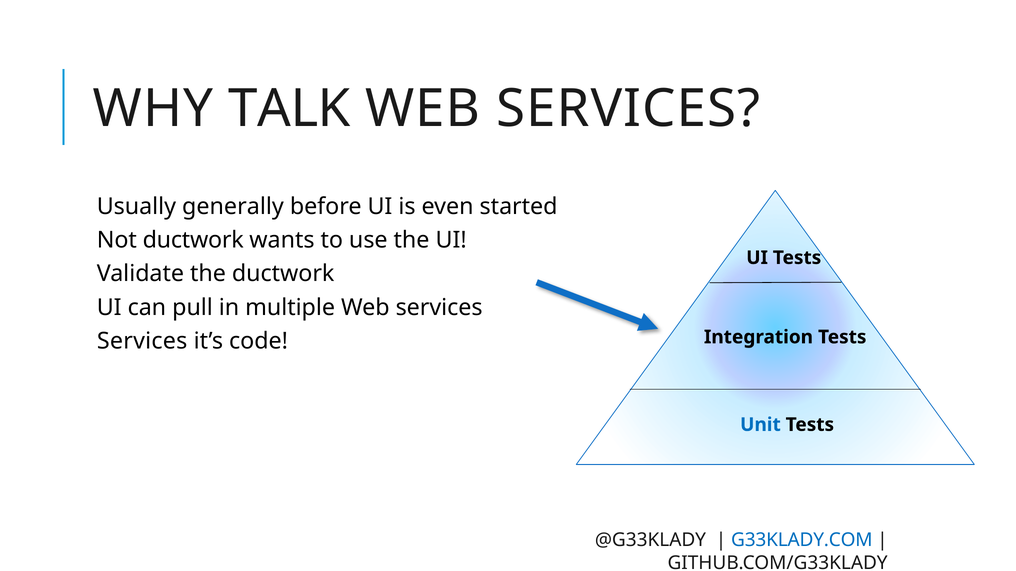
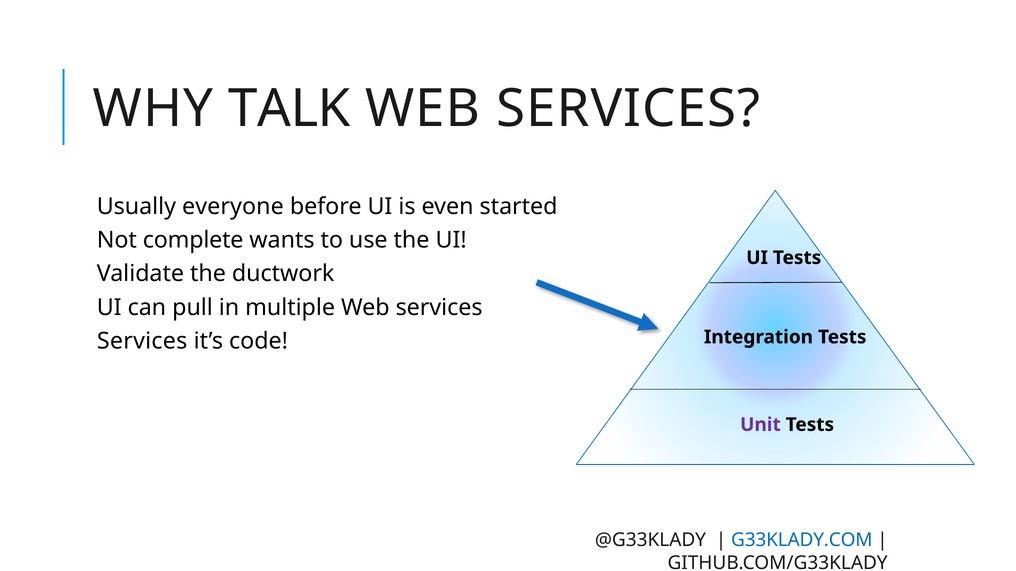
generally: generally -> everyone (233, 207)
Not ductwork: ductwork -> complete (193, 240)
Unit colour: blue -> purple (760, 425)
